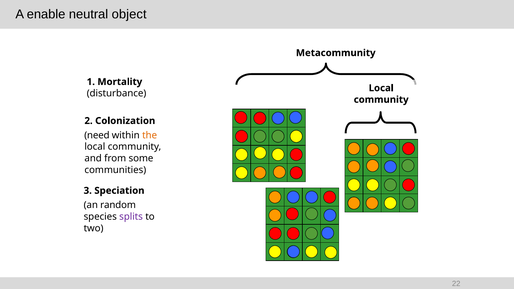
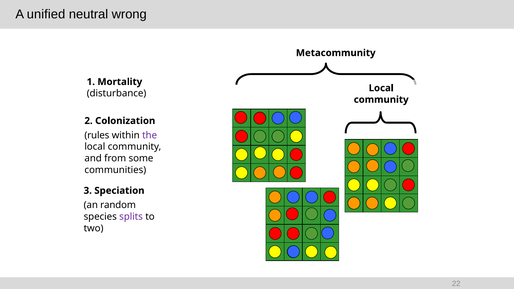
enable: enable -> unified (46, 14)
object: object -> wrong (129, 14)
need: need -> rules (97, 135)
the colour: orange -> purple (150, 135)
